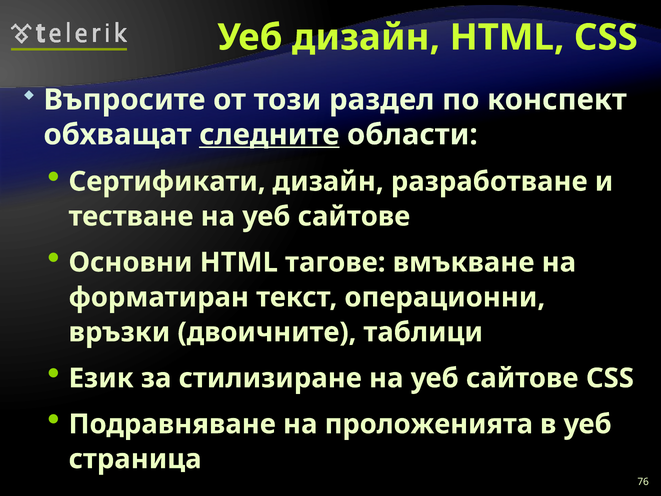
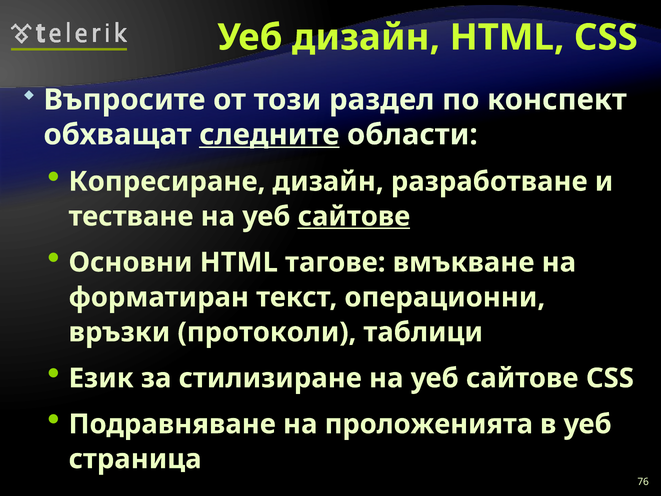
Сертификати: Сертификати -> Копресиране (167, 181)
сайтове underline: none -> present (354, 216)
двоичните: двоичните -> протоколи (267, 332)
